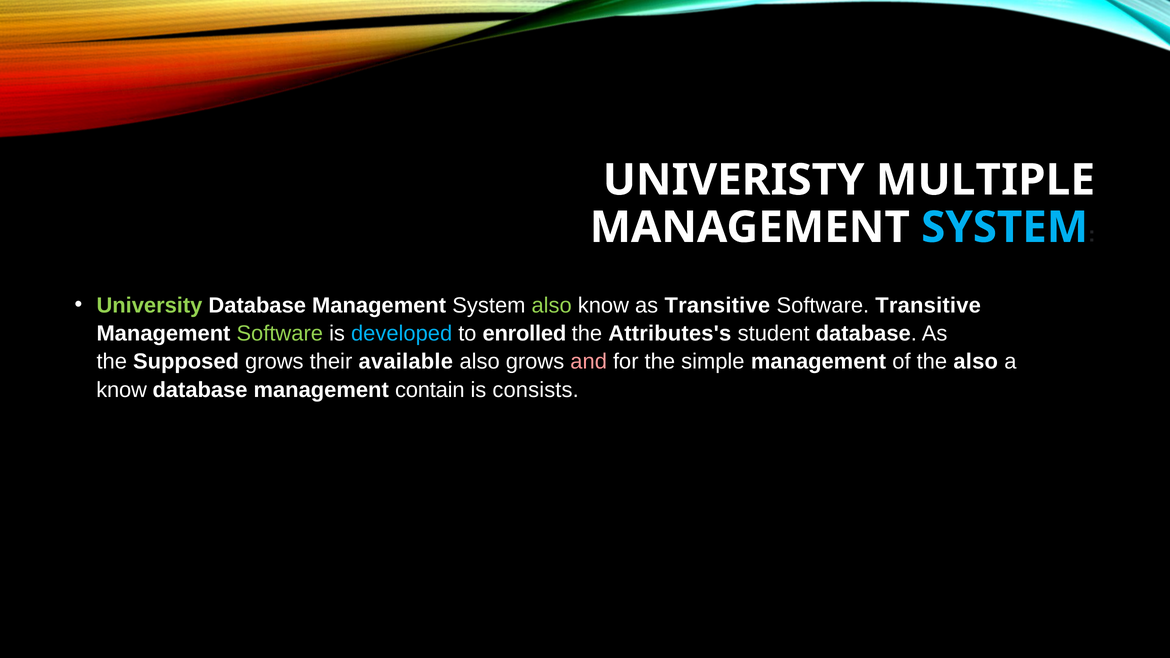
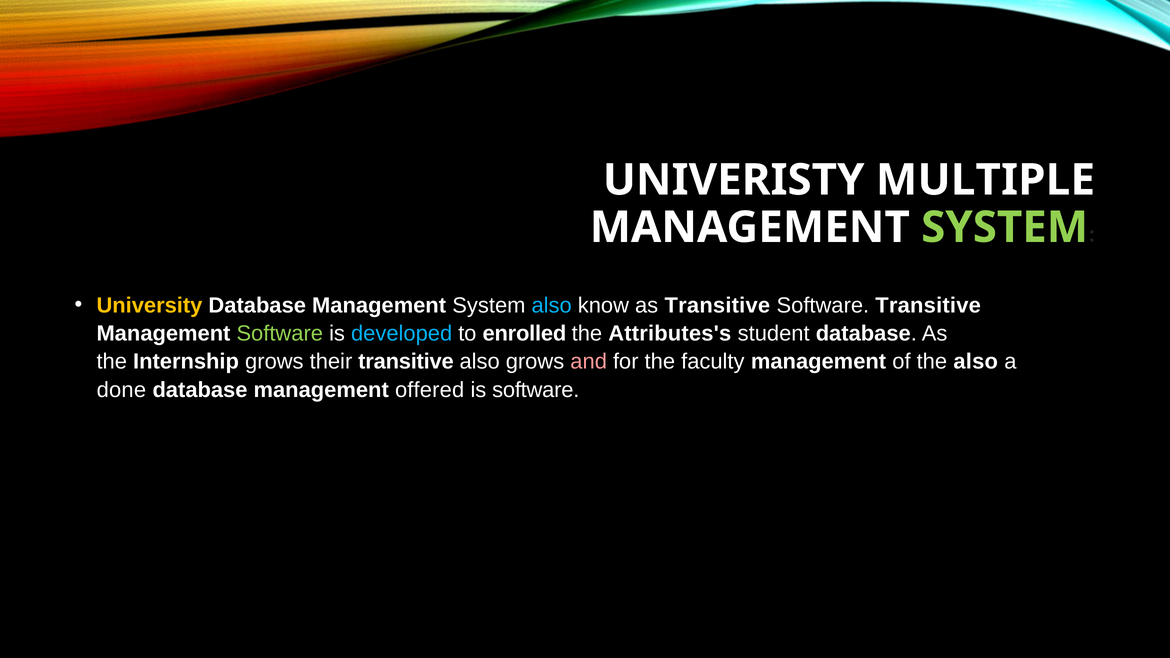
SYSTEM colour: light blue -> light green (1005, 227)
University colour: light green -> yellow (149, 305)
also colour: light green -> light blue (552, 305)
Supposed: Supposed -> Internship (186, 362)
their available: available -> transitive (406, 362)
simple: simple -> faculty (713, 362)
know: know -> done (121, 390)
contain: contain -> offered (430, 390)
is consists: consists -> software (536, 390)
